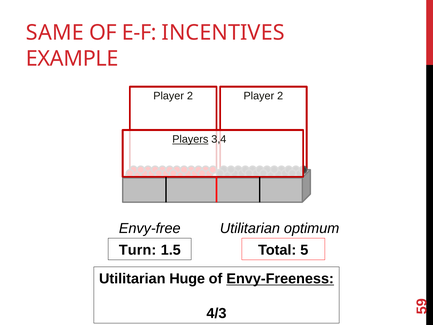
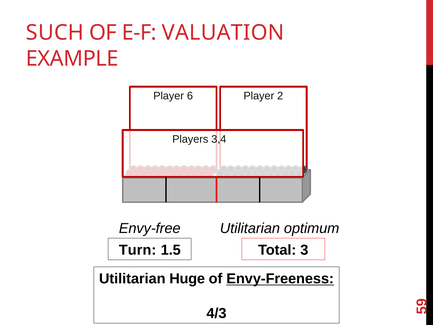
SAME: SAME -> SUCH (55, 33)
INCENTIVES: INCENTIVES -> VALUATION (223, 33)
2: 2 -> 6 (190, 96)
Players underline: present -> none (190, 139)
Total 5: 5 -> 3 (304, 250)
